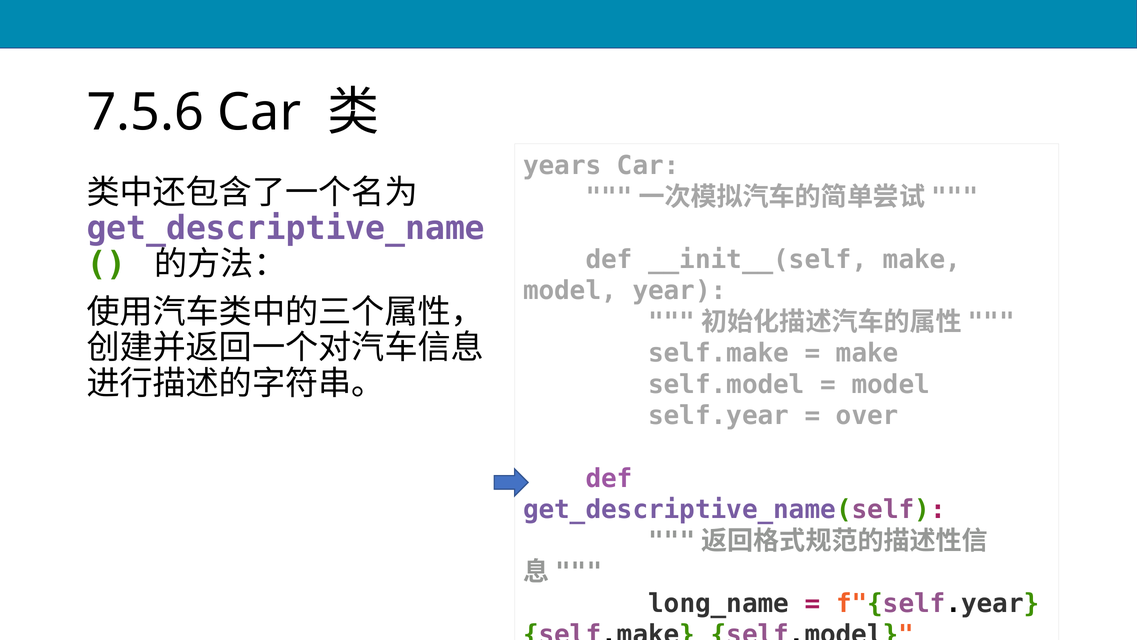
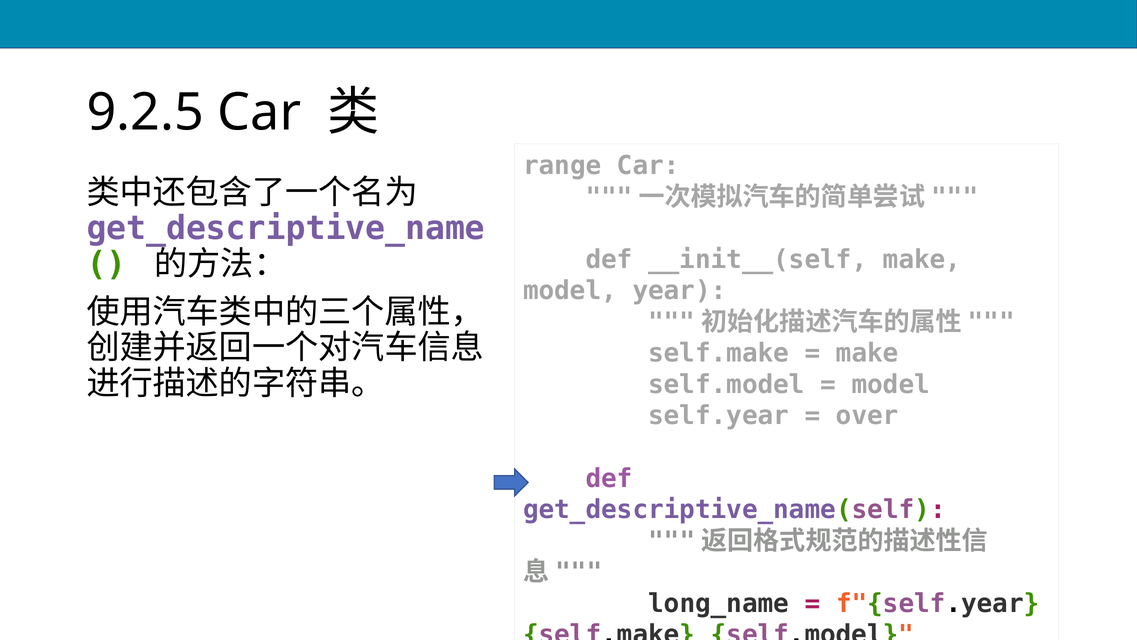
7.5.6: 7.5.6 -> 9.2.5 (145, 113)
years: years -> range (562, 166)
